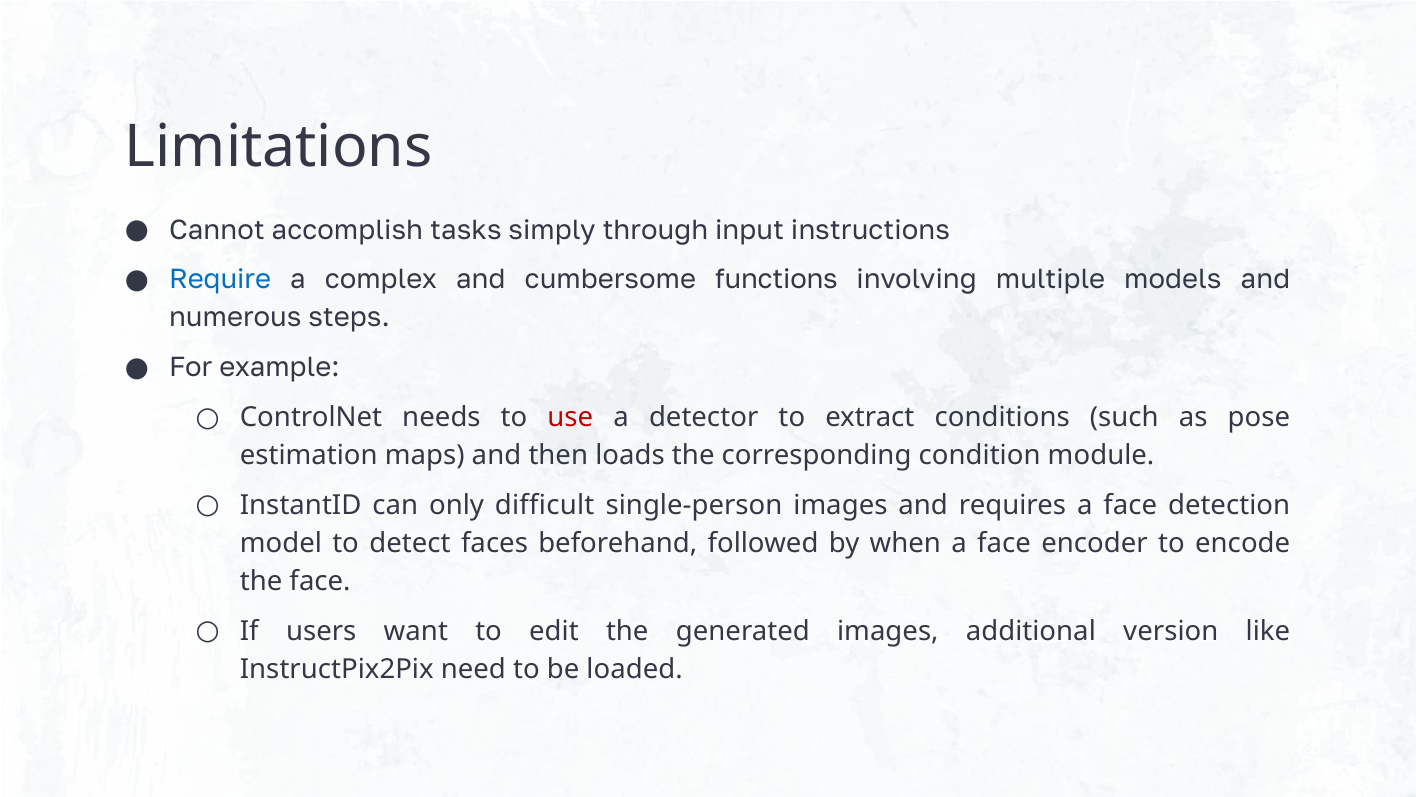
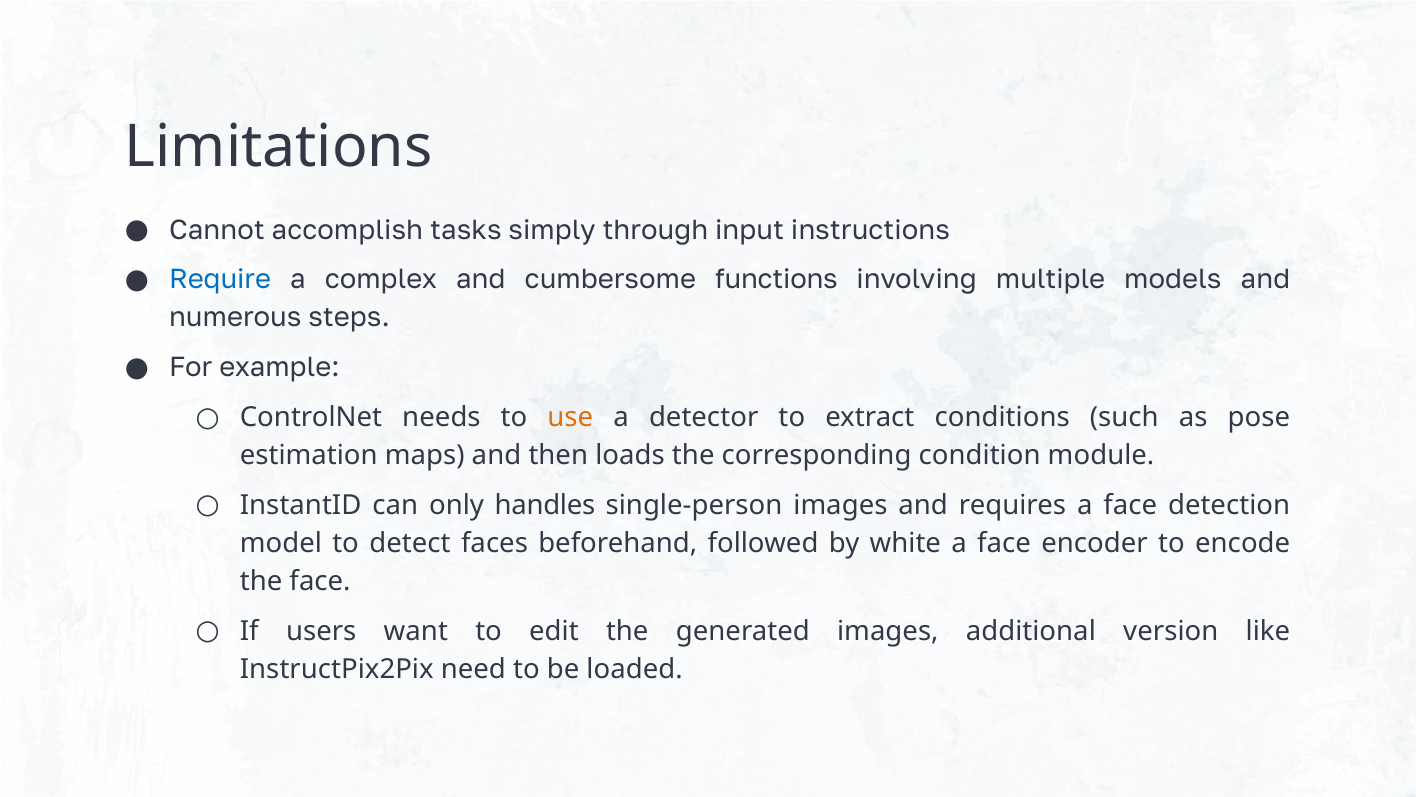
use colour: red -> orange (570, 417)
difficult: difficult -> handles (545, 505)
when: when -> white (905, 543)
